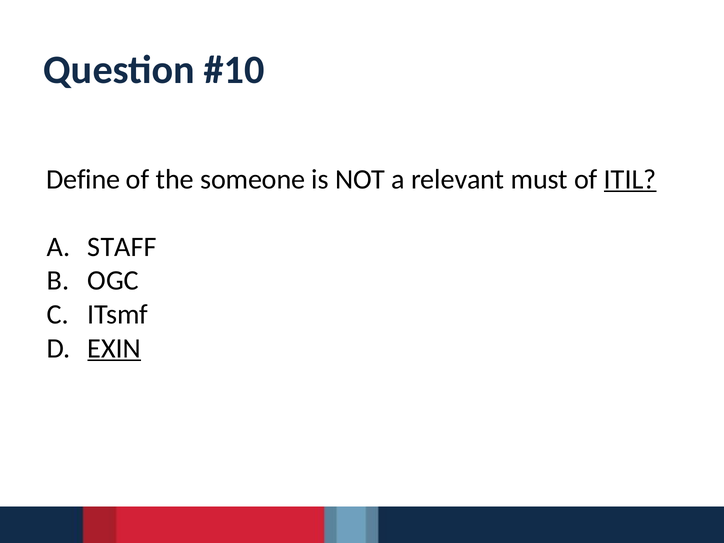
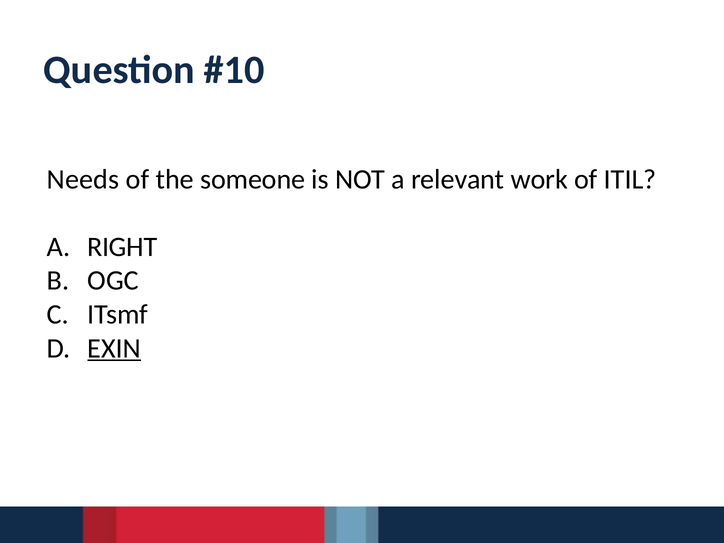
Define: Define -> Needs (83, 179)
must: must -> work (539, 179)
ITIL underline: present -> none (630, 179)
STAFF: STAFF -> RIGHT (122, 247)
